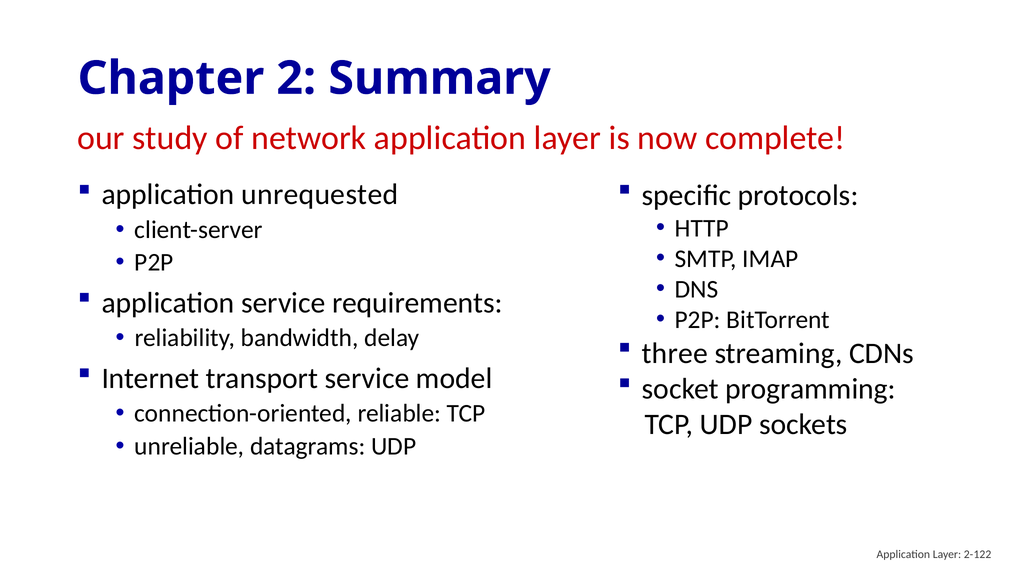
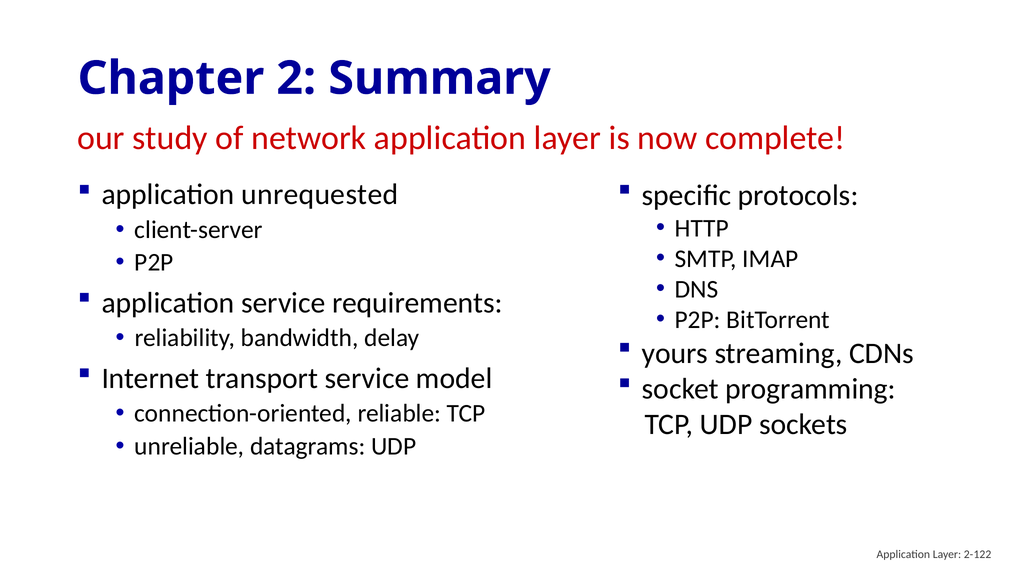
three: three -> yours (675, 353)
